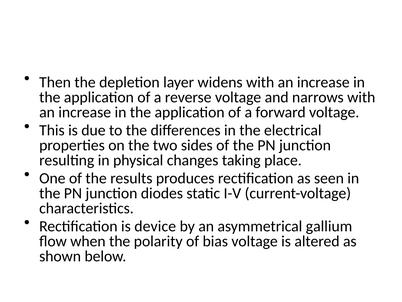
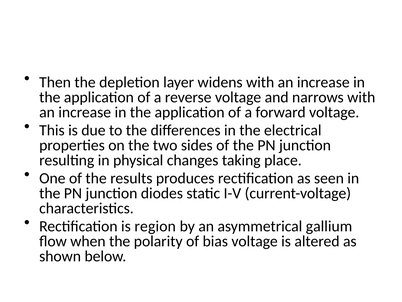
device: device -> region (155, 226)
